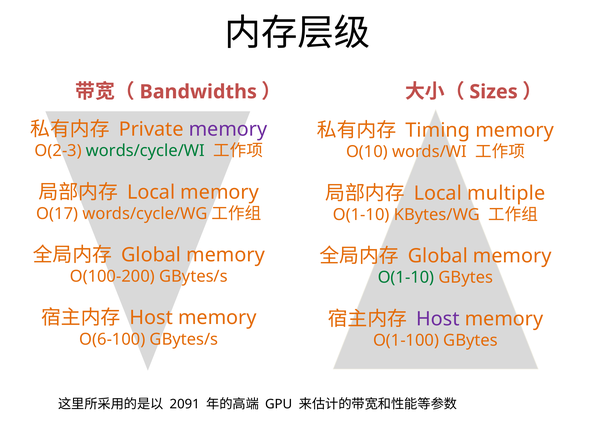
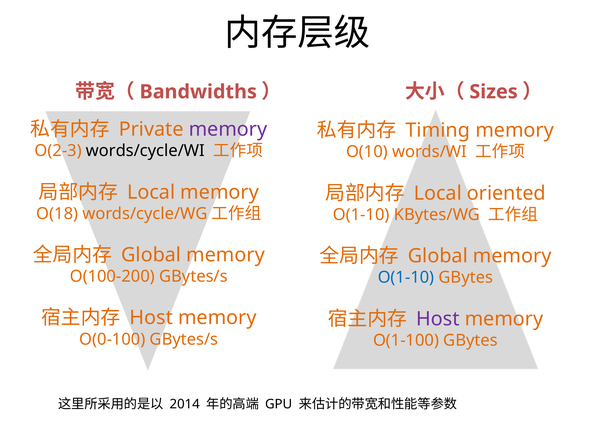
words/cycle/WI colour: green -> black (145, 151)
multiple: multiple -> oriented (506, 193)
O(17: O(17 -> O(18 (57, 214)
O(1-10 colour: green -> blue (406, 278)
O(6-100: O(6-100 -> O(0-100 (112, 339)
2091: 2091 -> 2014 (185, 404)
